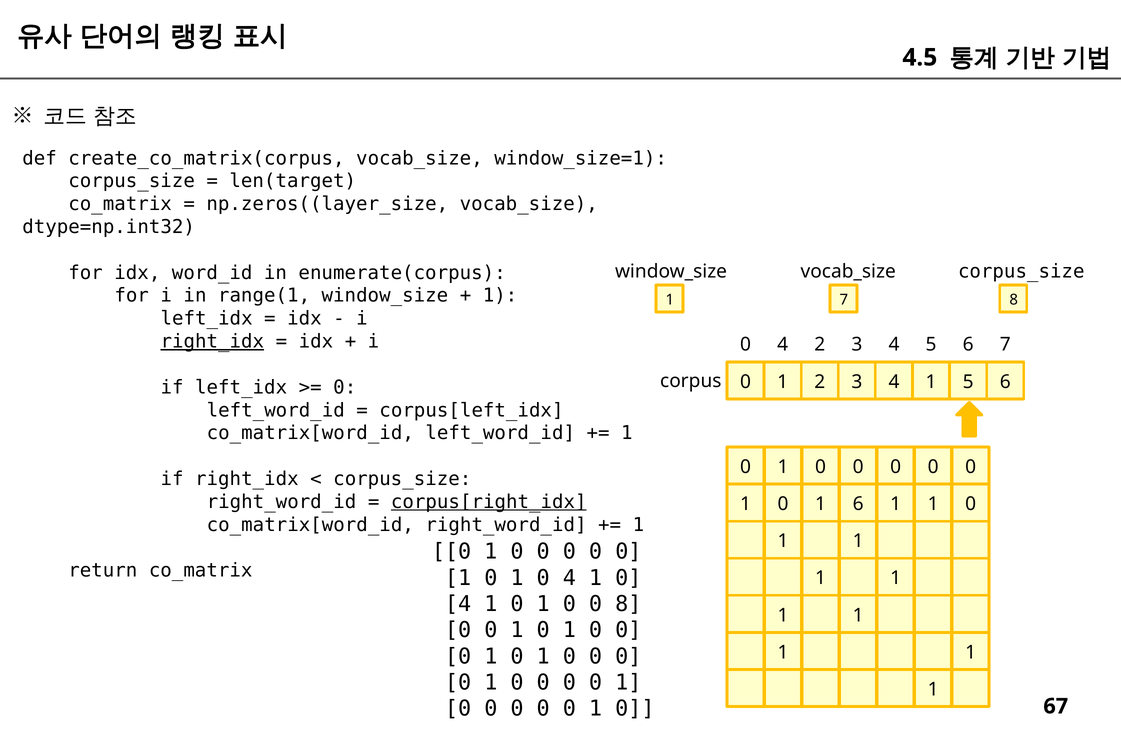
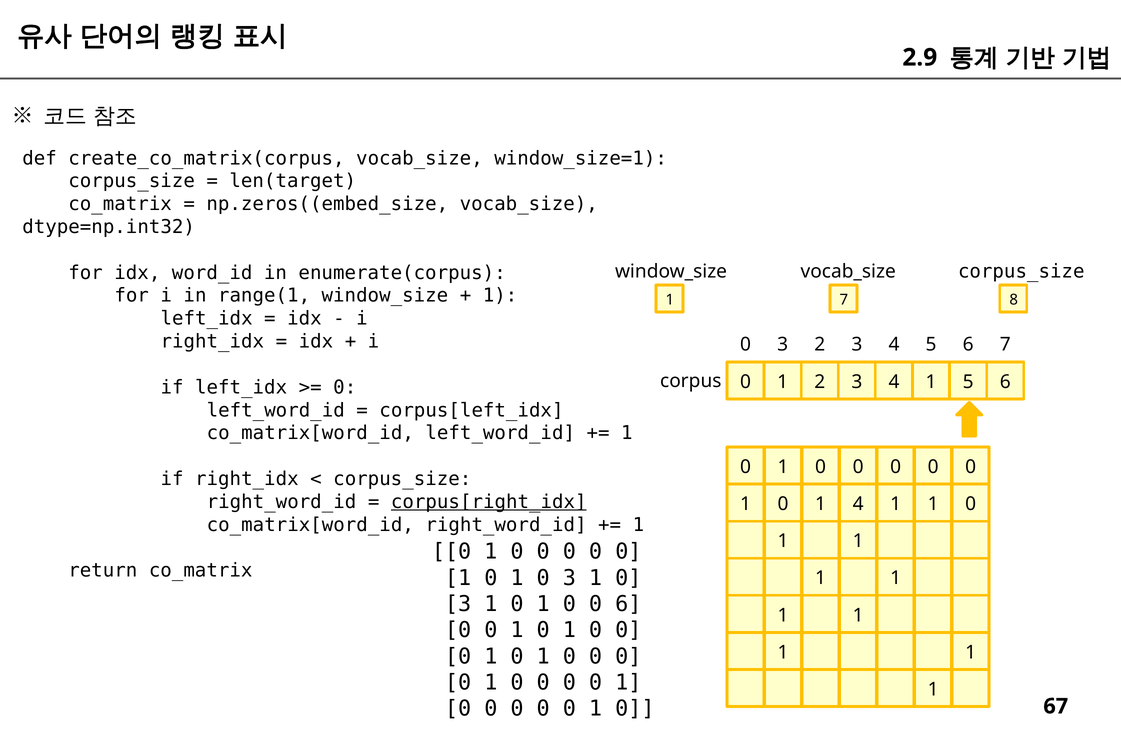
4.5: 4.5 -> 2.9 (920, 57)
np.zeros((layer_size: np.zeros((layer_size -> np.zeros((embed_size (327, 204)
right_idx underline: present -> none (212, 342)
4: 4 -> 3 (783, 345)
1 6: 6 -> 4 (858, 504)
0 1 0 4: 4 -> 3 (569, 578)
4: 4 -> 3 (458, 604)
0 8: 8 -> 6 (628, 604)
